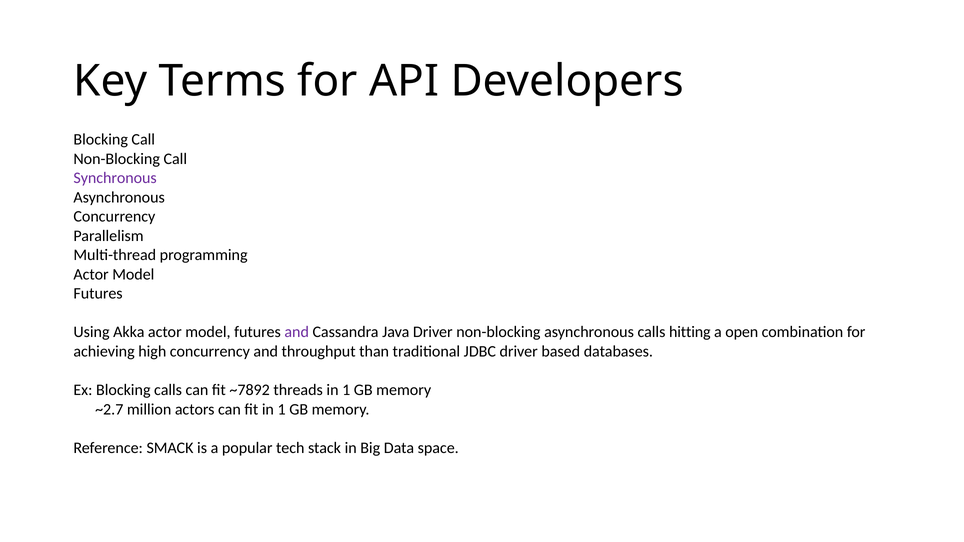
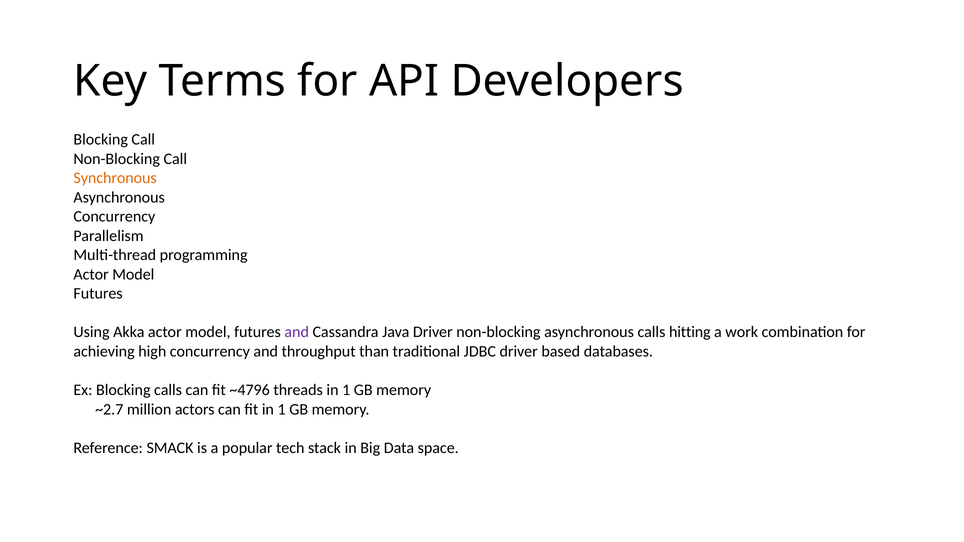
Synchronous colour: purple -> orange (115, 178)
open: open -> work (742, 332)
~7892: ~7892 -> ~4796 (250, 390)
